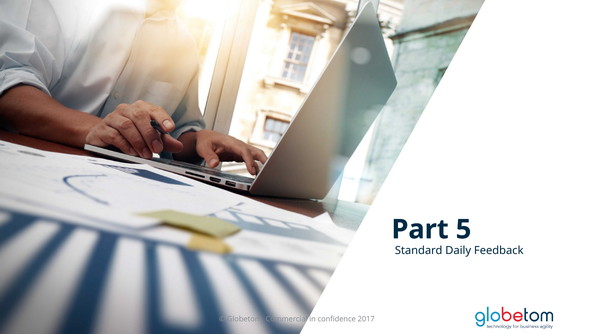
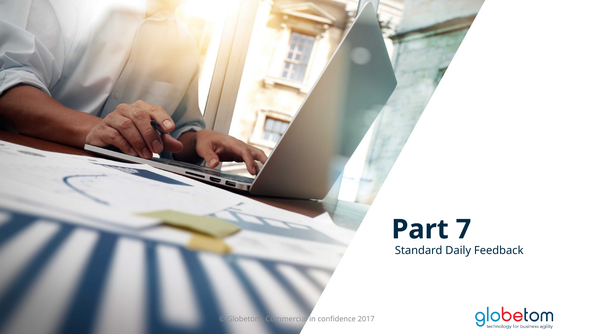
5: 5 -> 7 (464, 229)
